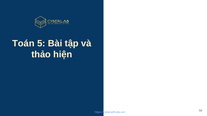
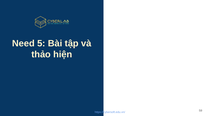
Toán: Toán -> Need (23, 43)
